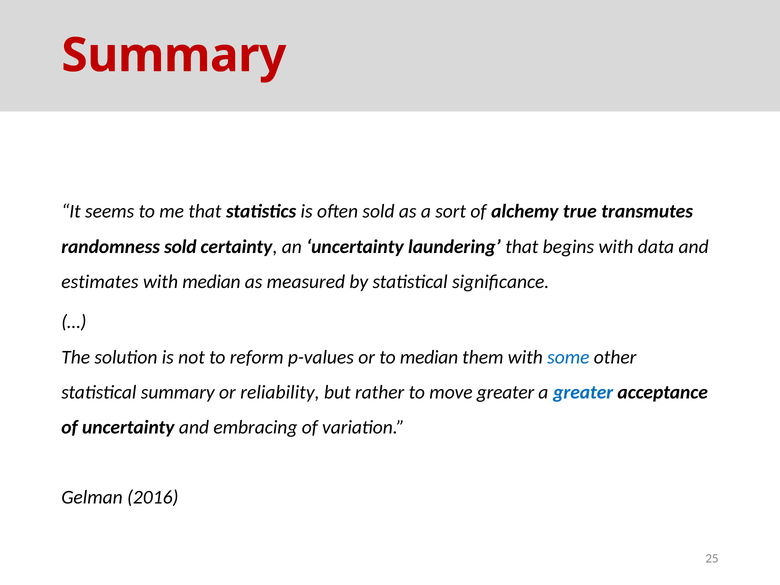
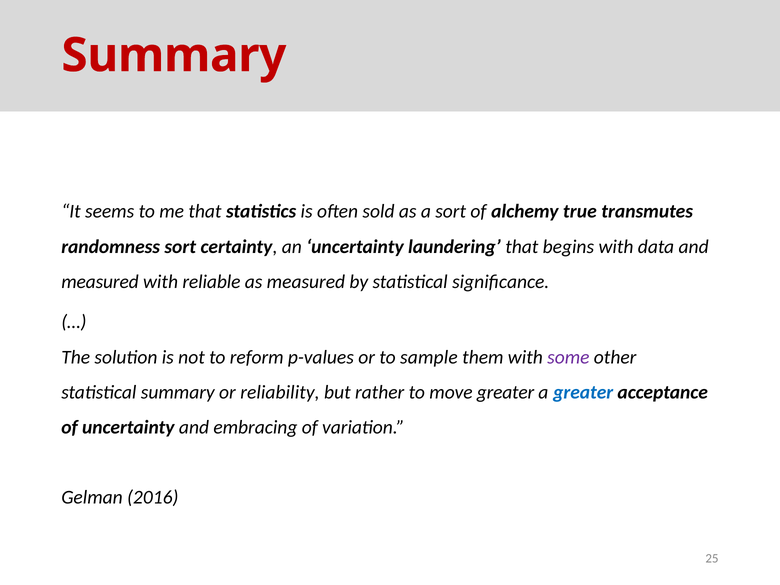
randomness sold: sold -> sort (180, 247)
estimates: estimates -> measured (100, 282)
with median: median -> reliable (211, 282)
to median: median -> sample (429, 357)
some colour: blue -> purple (568, 357)
